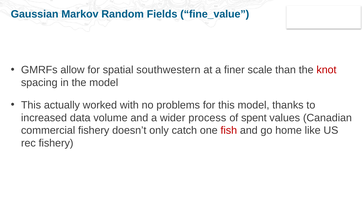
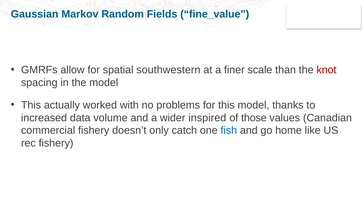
process: process -> inspired (207, 118)
spent: spent -> those (254, 118)
fish colour: red -> blue (229, 130)
